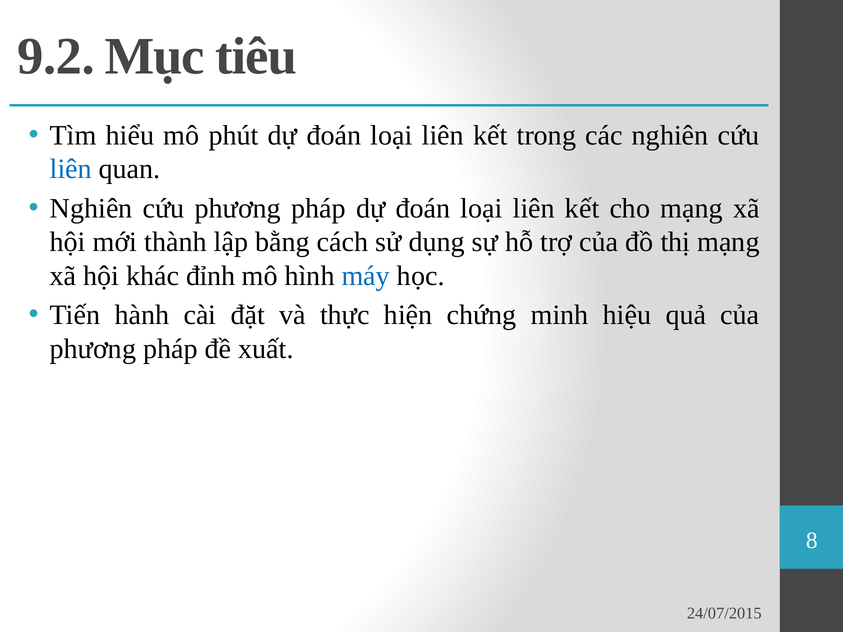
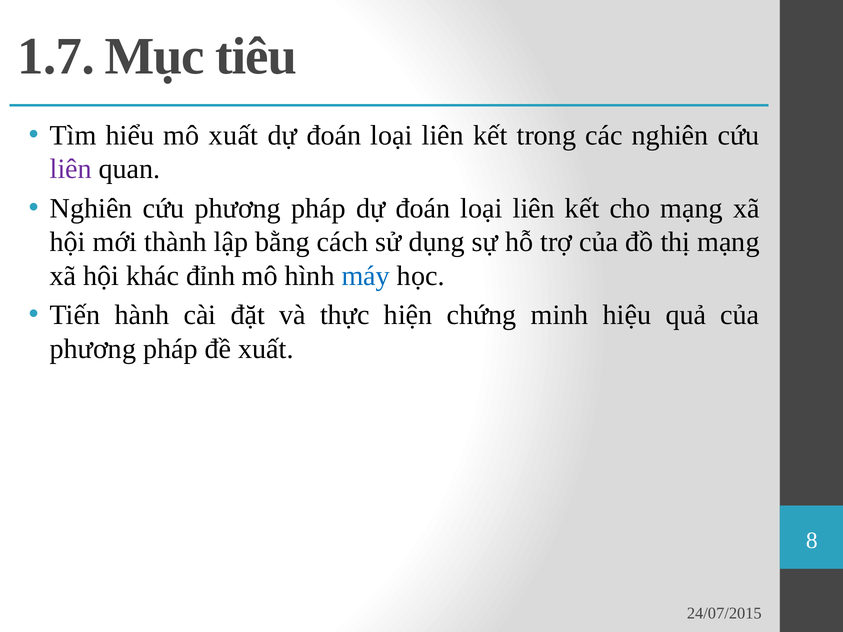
9.2: 9.2 -> 1.7 (56, 56)
mô phút: phút -> xuất (234, 135)
liên colour: blue -> purple (71, 169)
